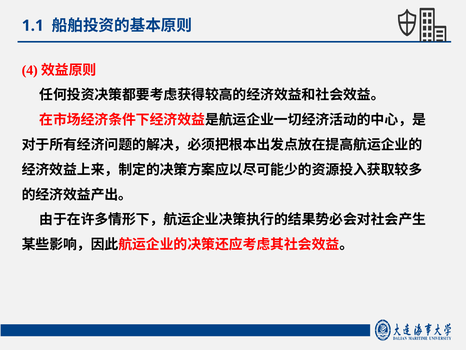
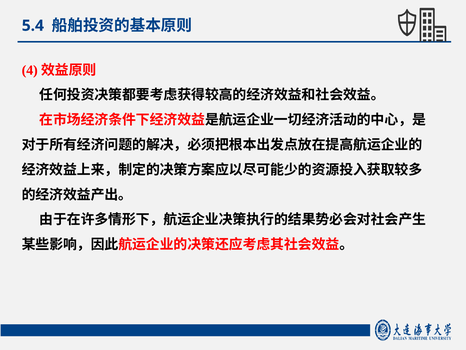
1.1: 1.1 -> 5.4 (33, 26)
